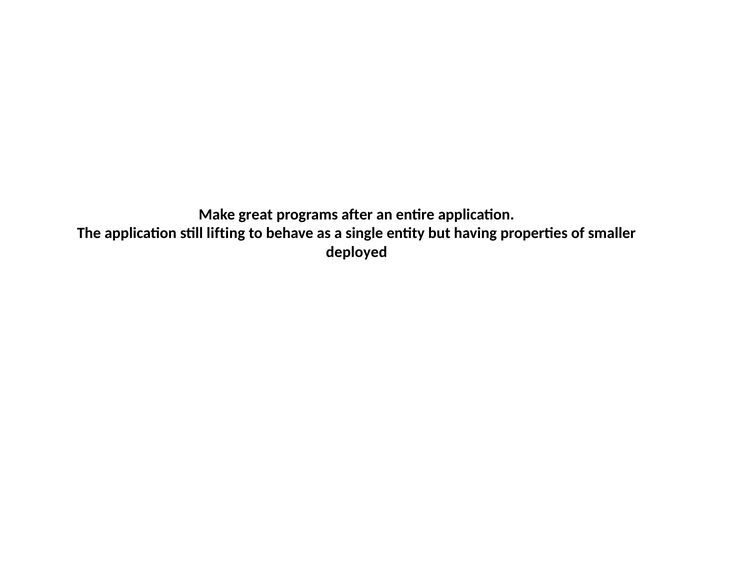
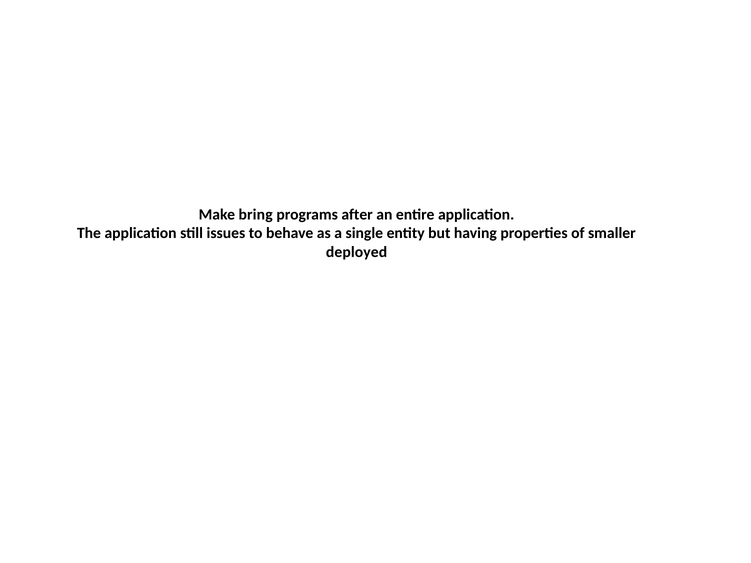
great: great -> bring (256, 214)
lifting: lifting -> issues (226, 233)
